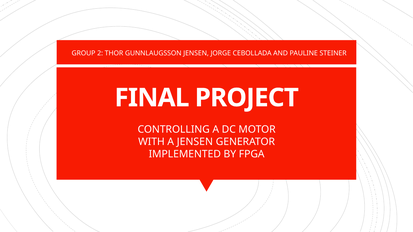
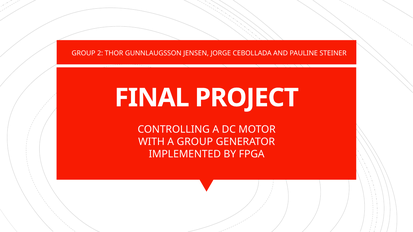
A JENSEN: JENSEN -> GROUP (195, 142)
